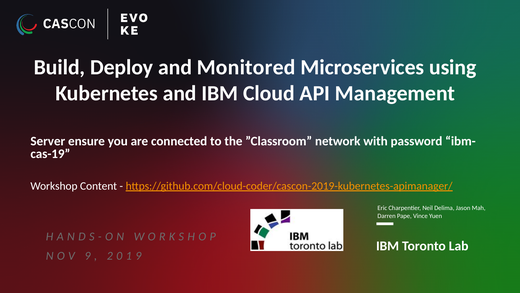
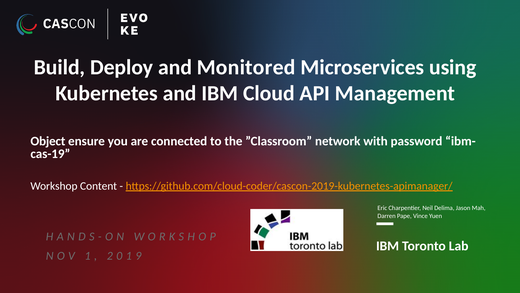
Server: Server -> Object (48, 141)
9: 9 -> 1 (88, 256)
